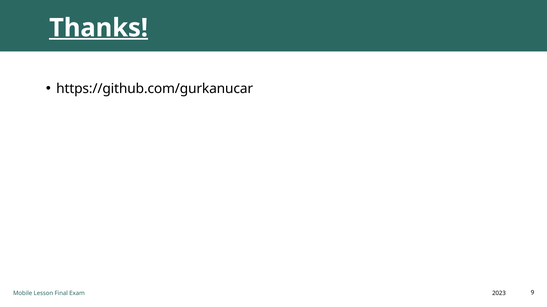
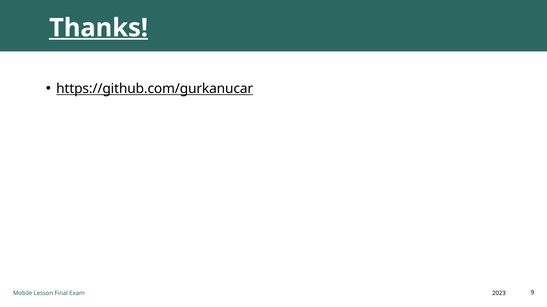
https://github.com/gurkanucar underline: none -> present (155, 89)
